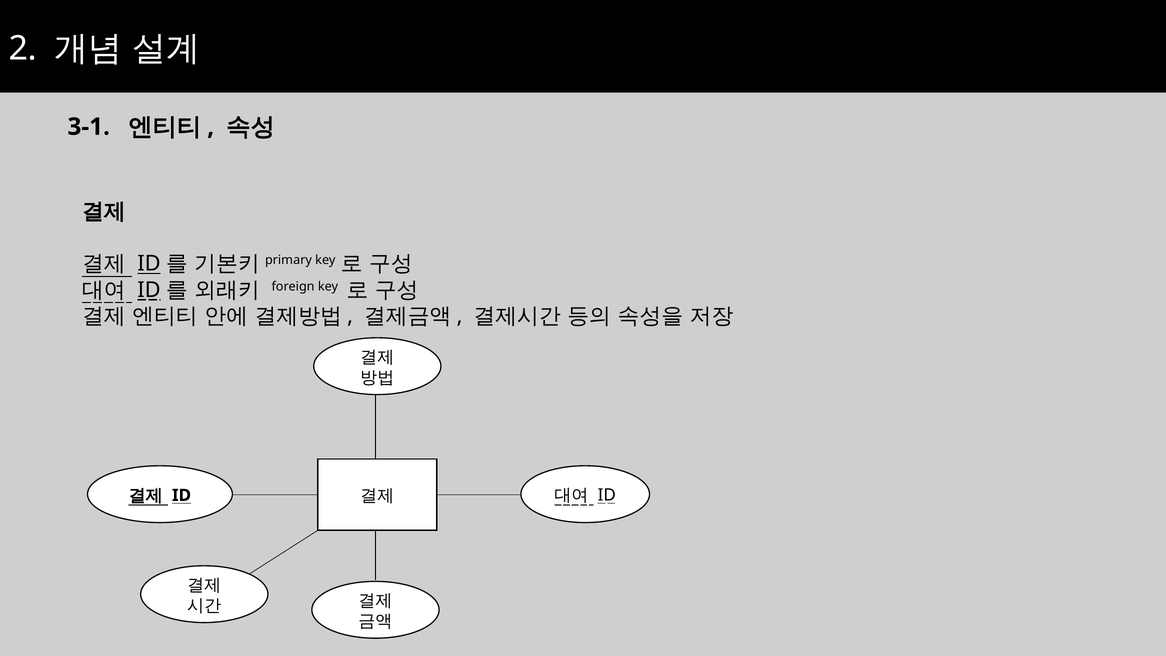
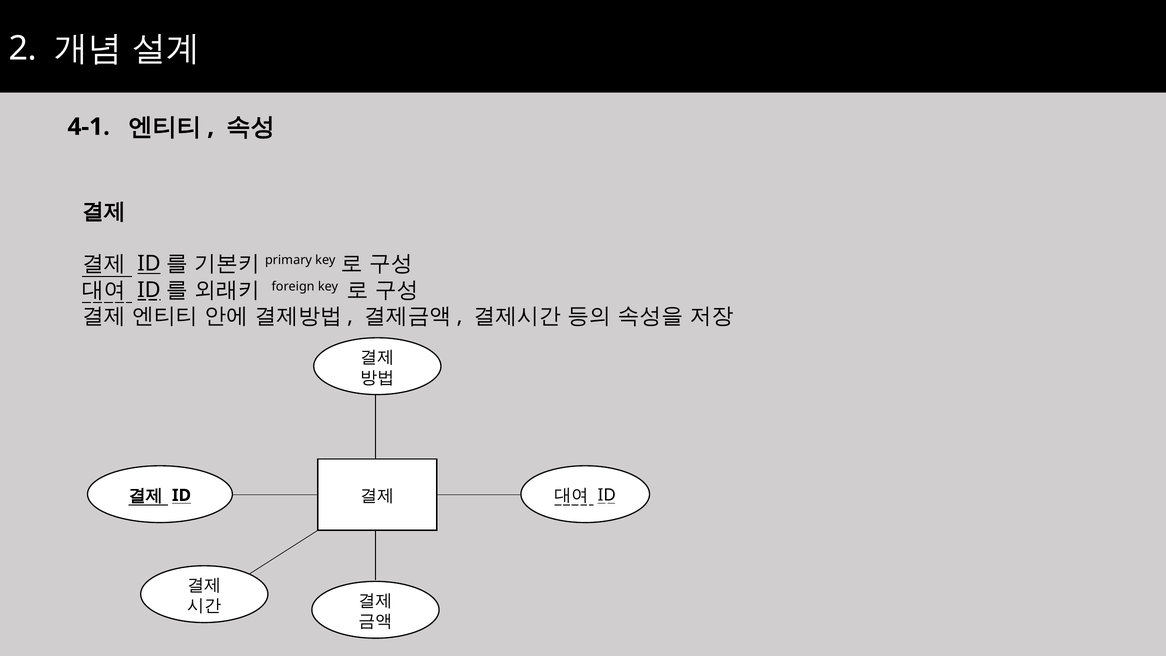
3-1: 3-1 -> 4-1 (89, 127)
